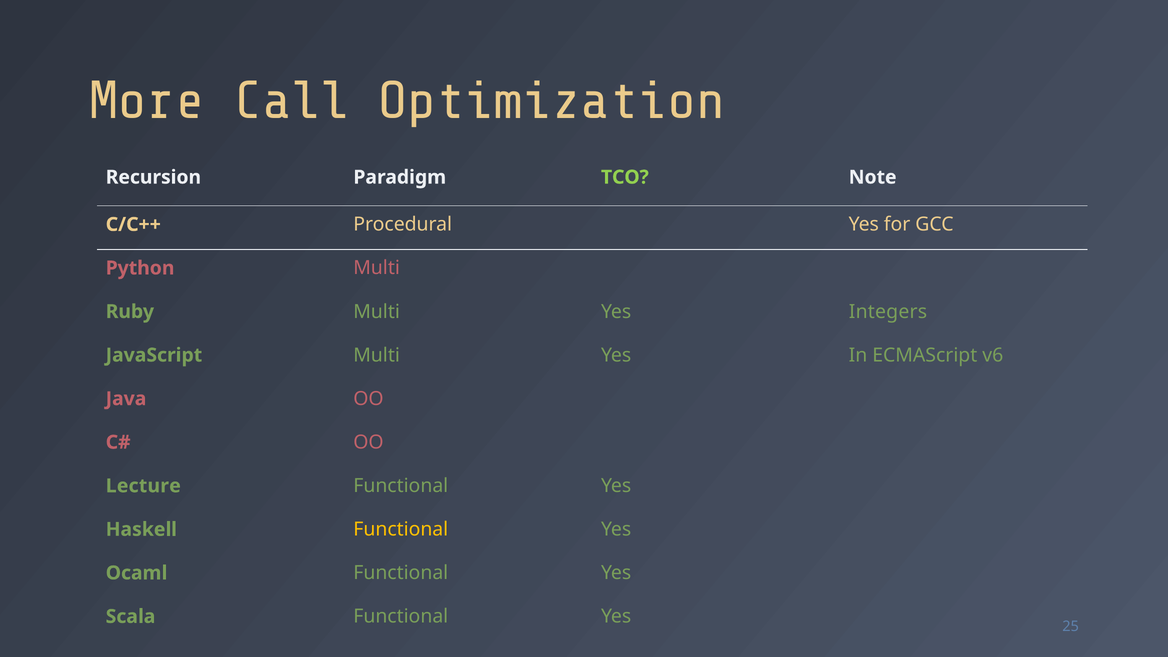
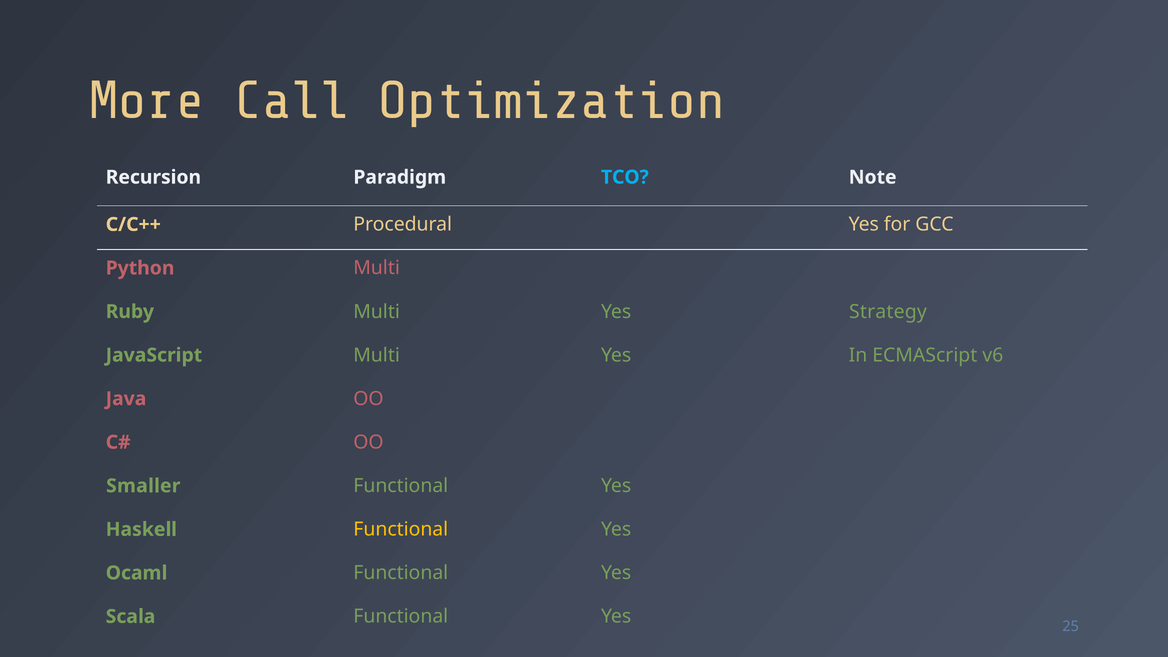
TCO colour: light green -> light blue (625, 177)
Integers: Integers -> Strategy (888, 312)
Lecture: Lecture -> Smaller (143, 486)
